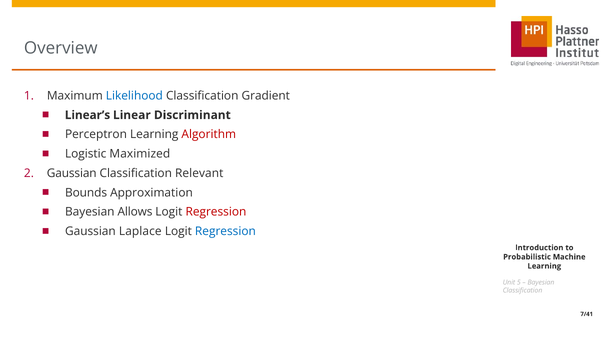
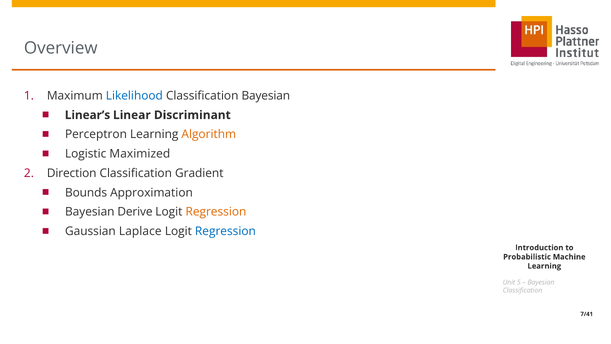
Classification Gradient: Gradient -> Bayesian (266, 96)
Algorithm colour: red -> orange (209, 134)
Gaussian: Gaussian -> Direction (72, 173)
Relevant: Relevant -> Gradient (199, 173)
Allows: Allows -> Derive (135, 212)
Regression colour: red -> orange (216, 212)
